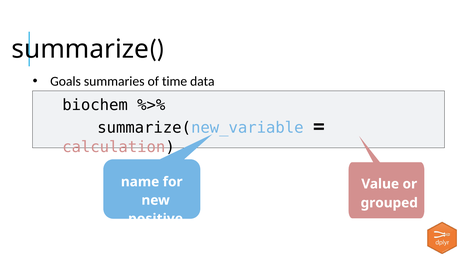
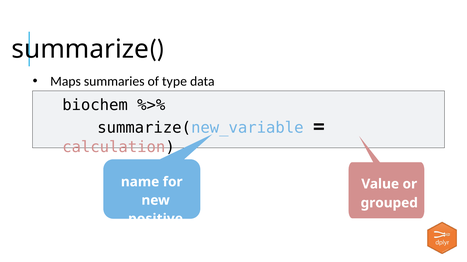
Goals: Goals -> Maps (66, 81)
time: time -> type (174, 81)
